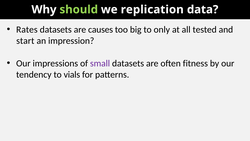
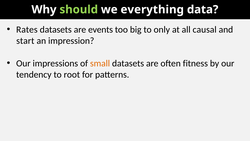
replication: replication -> everything (152, 10)
causes: causes -> events (101, 29)
tested: tested -> causal (205, 29)
small colour: purple -> orange (100, 63)
vials: vials -> root (72, 74)
